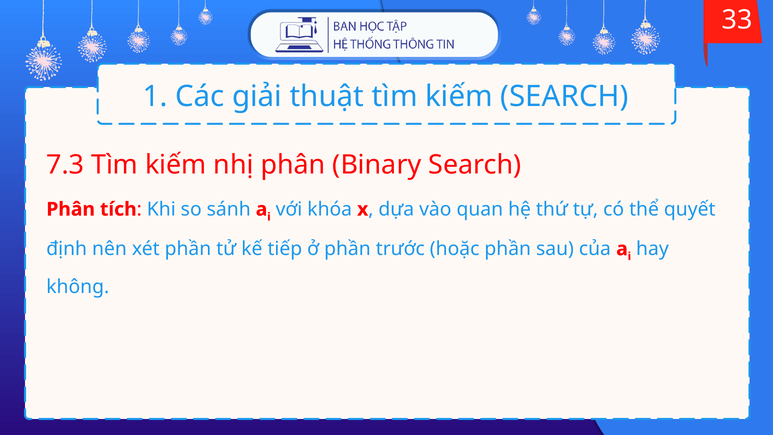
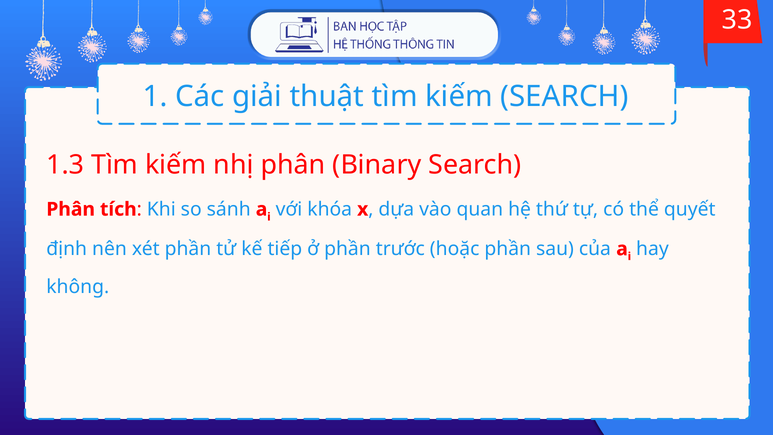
7.3: 7.3 -> 1.3 (65, 165)
